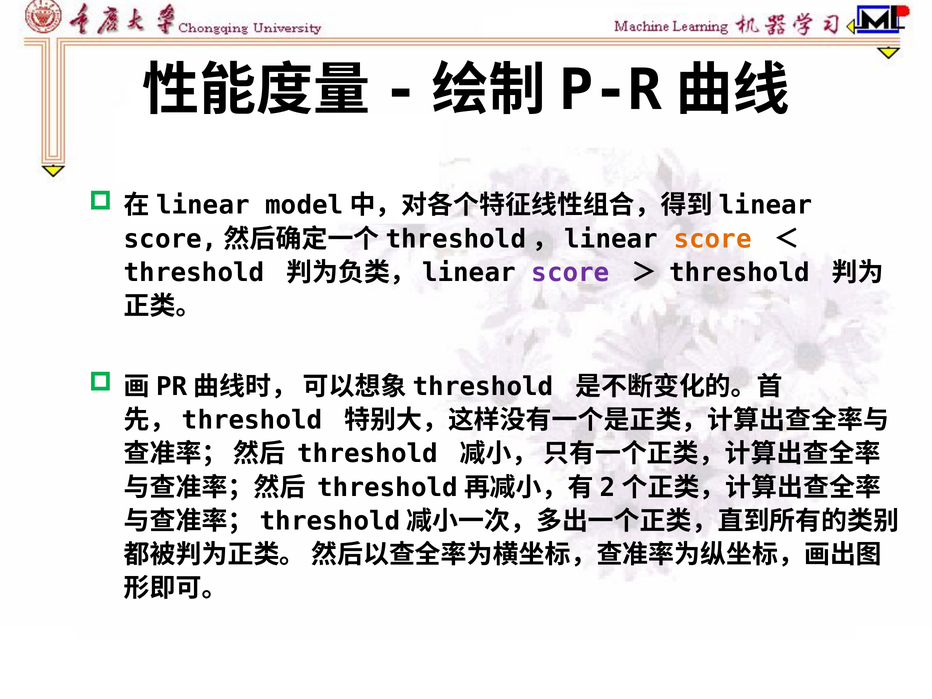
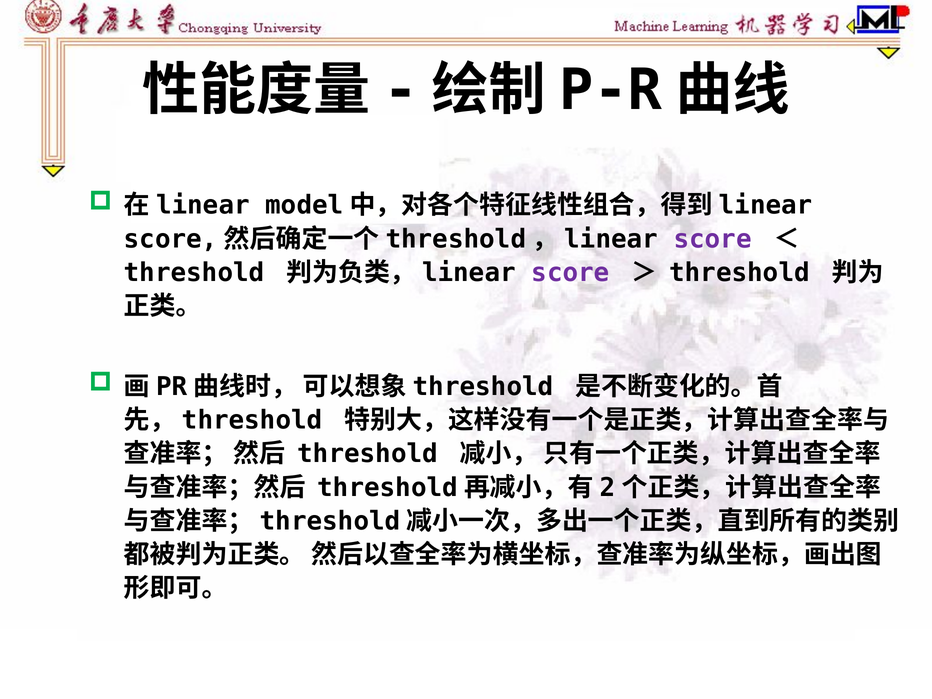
score colour: orange -> purple (713, 239)
